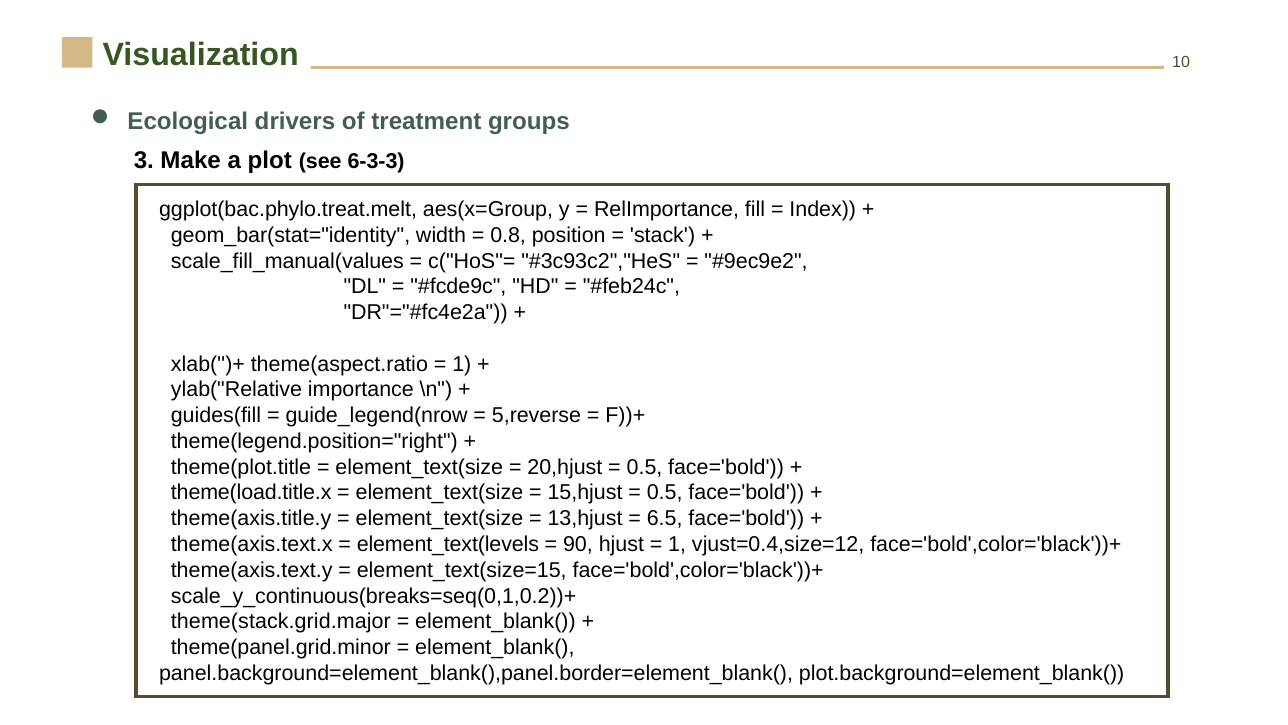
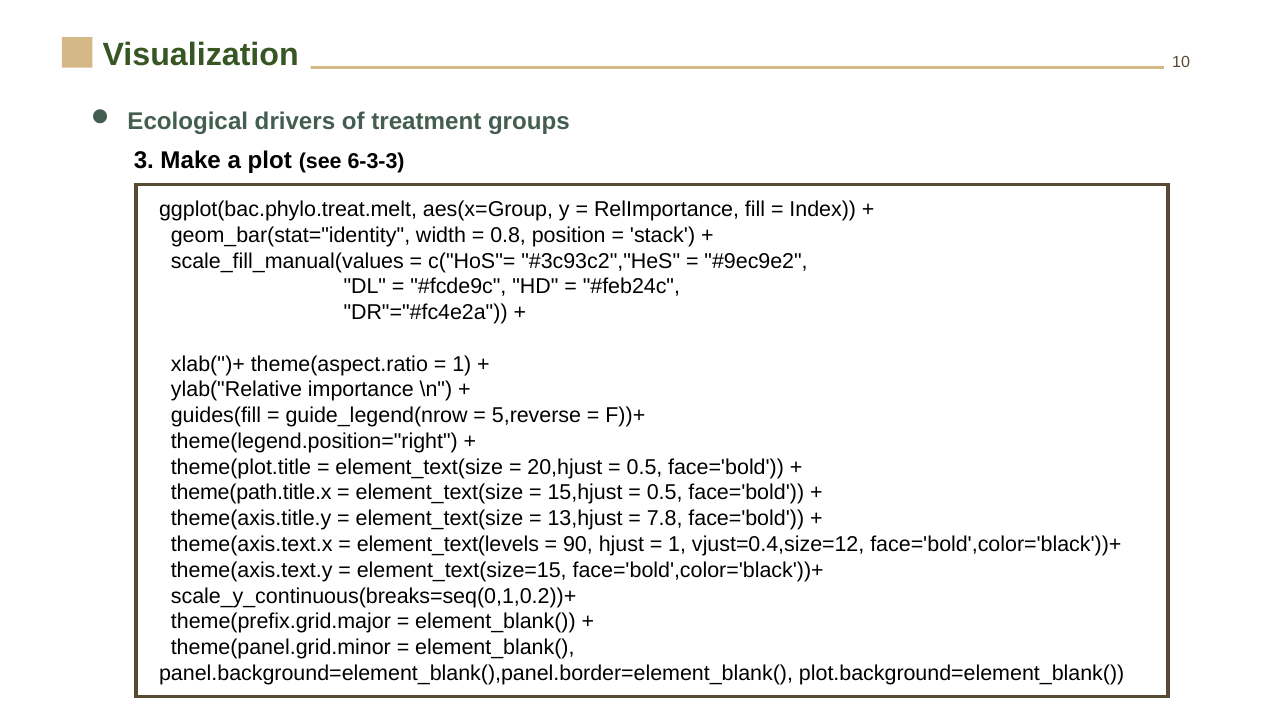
theme(load.title.x: theme(load.title.x -> theme(path.title.x (251, 493)
6.5: 6.5 -> 7.8 (665, 518)
theme(stack.grid.major: theme(stack.grid.major -> theme(prefix.grid.major (281, 621)
